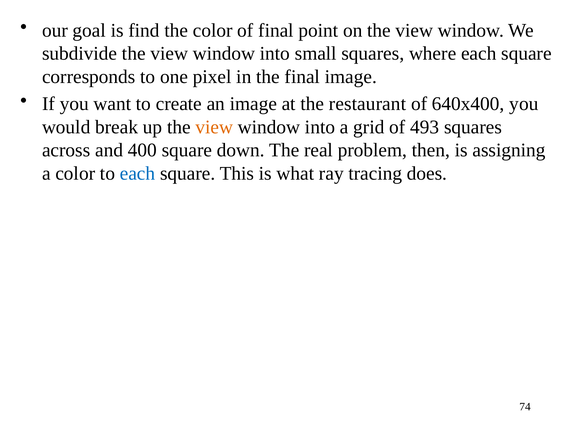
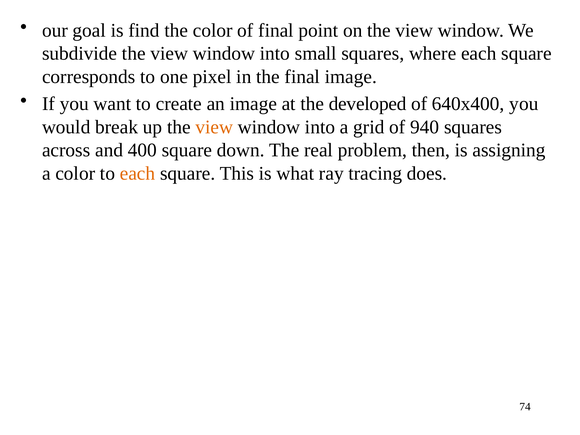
restaurant: restaurant -> developed (368, 104)
493: 493 -> 940 (425, 127)
each colour: blue -> orange (138, 173)
